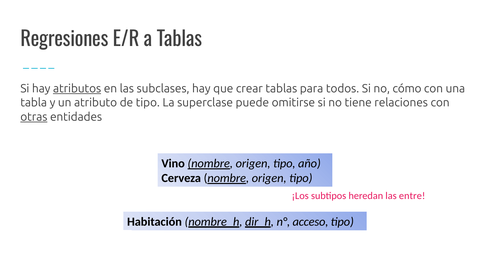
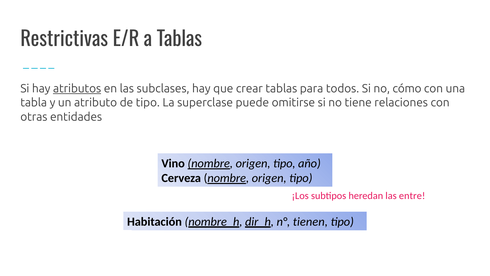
Regresiones: Regresiones -> Restrictivas (64, 39)
otras underline: present -> none (34, 117)
acceso: acceso -> tienen (310, 221)
